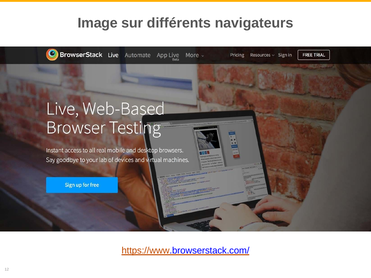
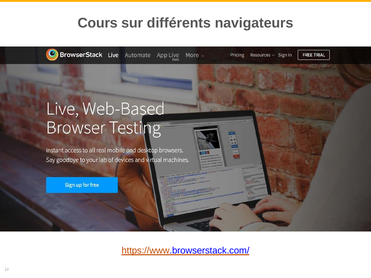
Image: Image -> Cours (98, 23)
